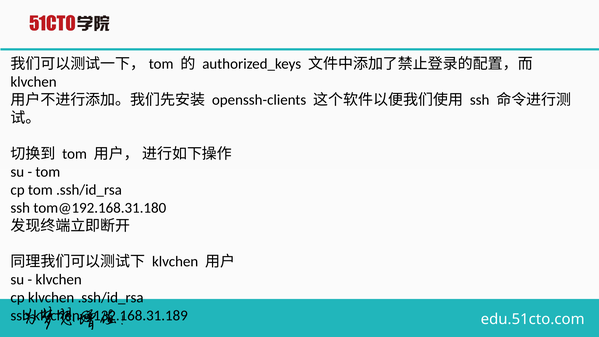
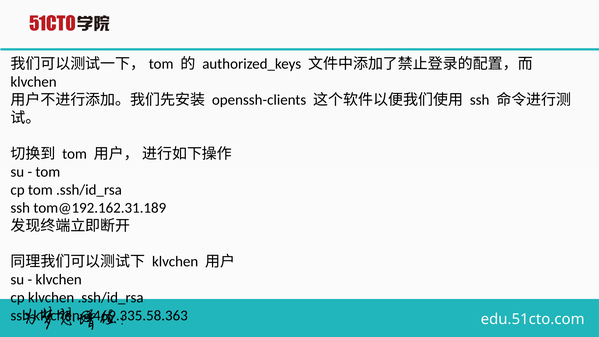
tom@192.168.31.180: tom@192.168.31.180 -> tom@192.162.31.189 (100, 208)
klvchen@132.168.31.189: klvchen@132.168.31.189 -> klvchen@469.335.58.363 (111, 315)
